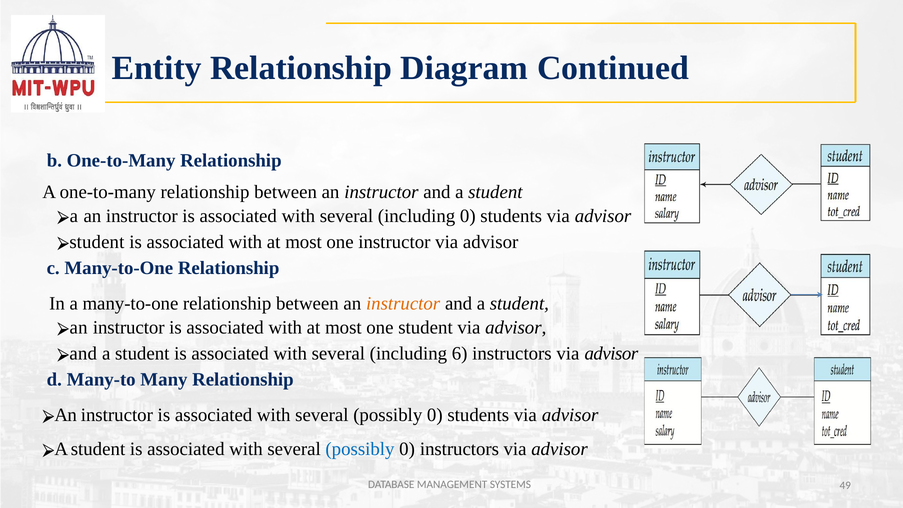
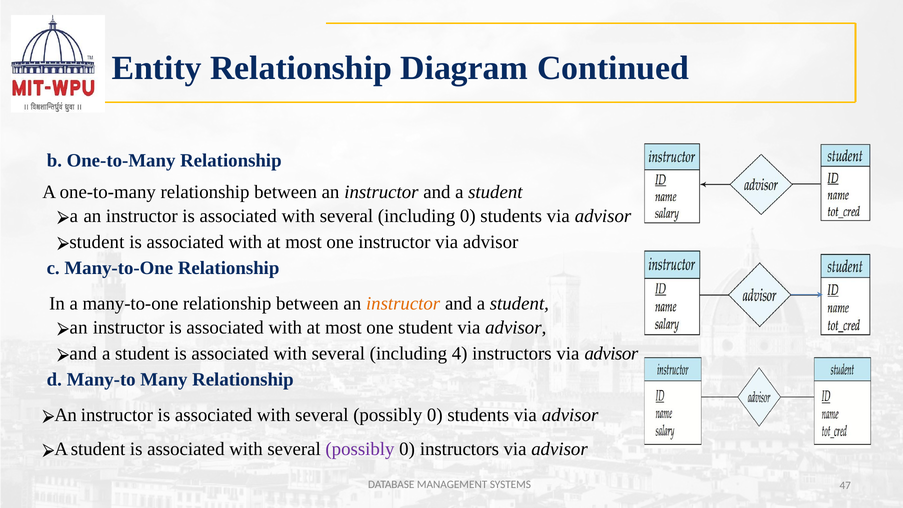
6: 6 -> 4 (460, 354)
possibly colour: blue -> purple (360, 449)
49: 49 -> 47 (845, 486)
